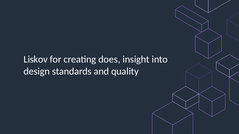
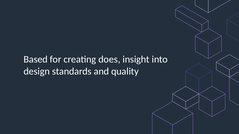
Liskov: Liskov -> Based (36, 60)
